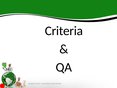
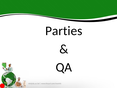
Criteria: Criteria -> Parties (64, 31)
